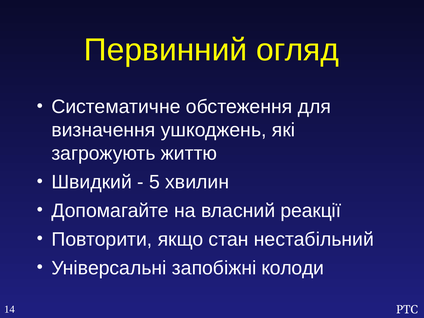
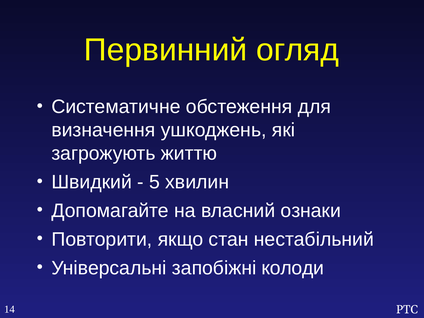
реакції: реакції -> ознаки (311, 211)
